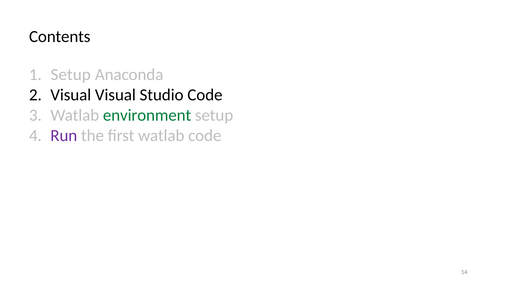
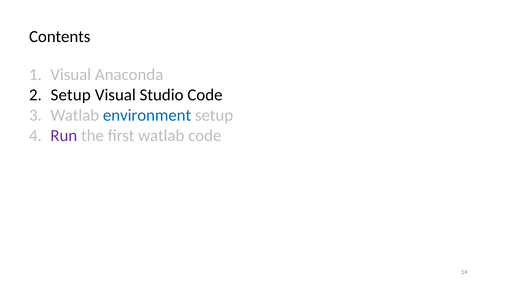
Setup: Setup -> Visual (71, 75)
Visual: Visual -> Setup (71, 95)
environment colour: green -> blue (147, 115)
